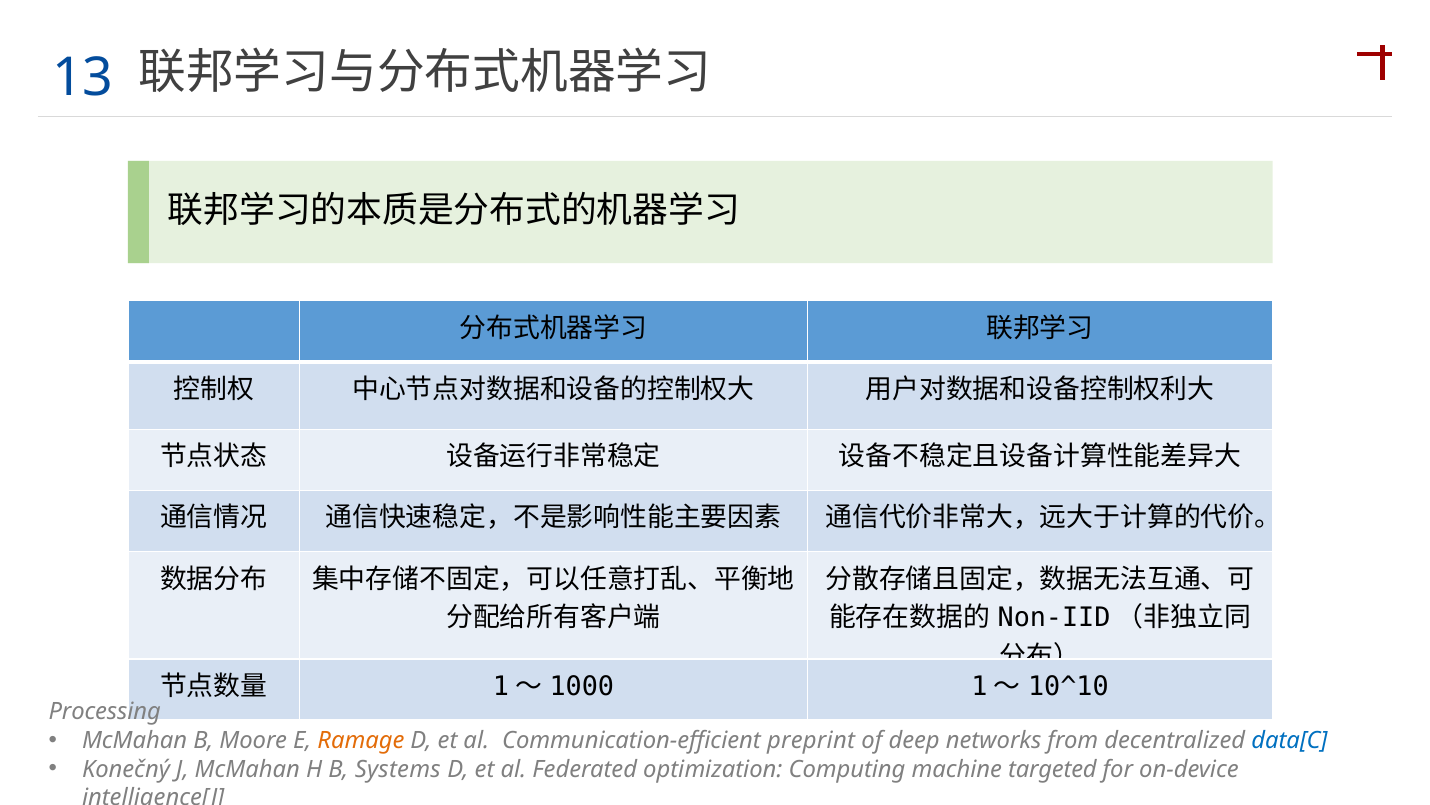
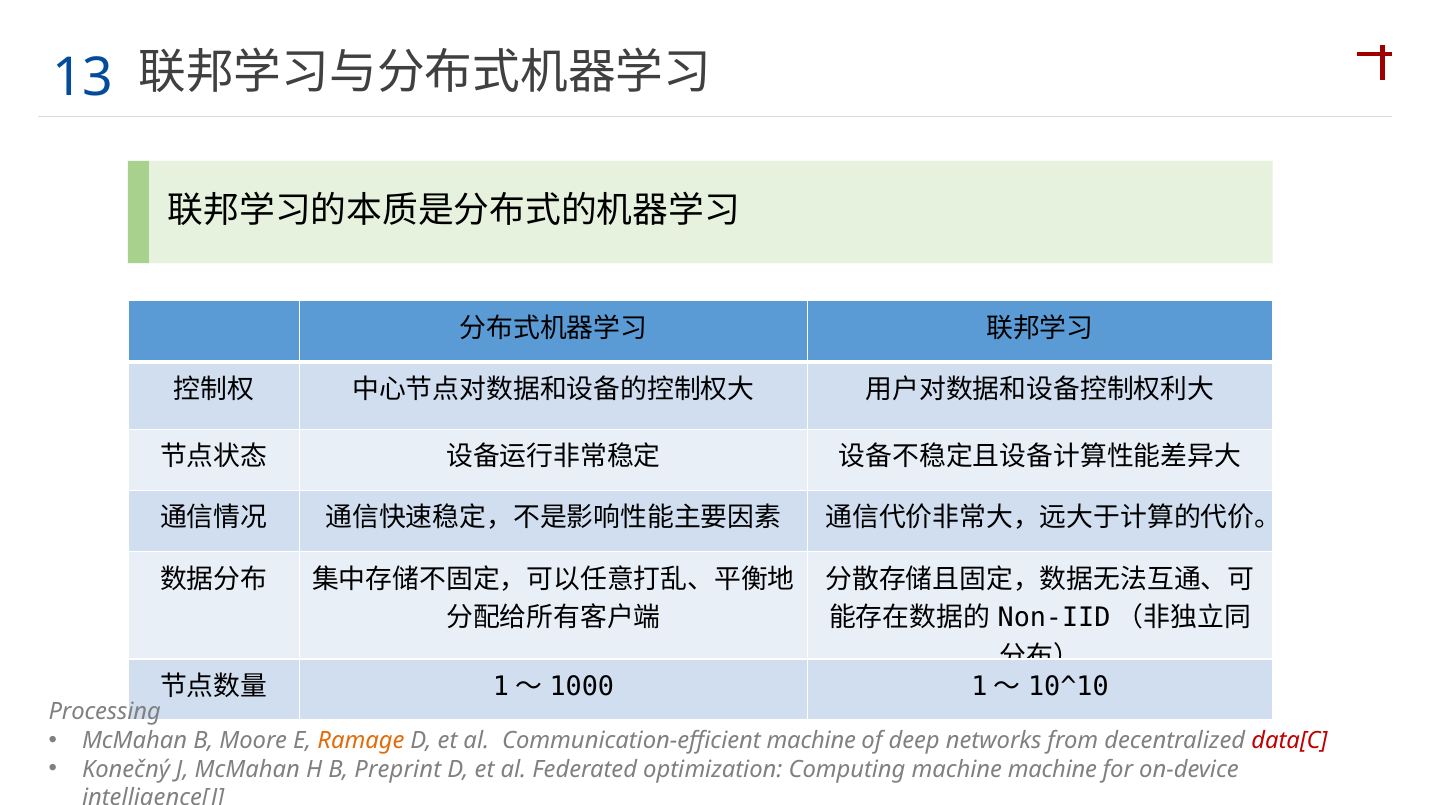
Communication-efficient preprint: preprint -> machine (811, 740)
data[C colour: blue -> red (1289, 740)
Systems: Systems -> Preprint (398, 769)
machine targeted: targeted -> machine (1052, 769)
